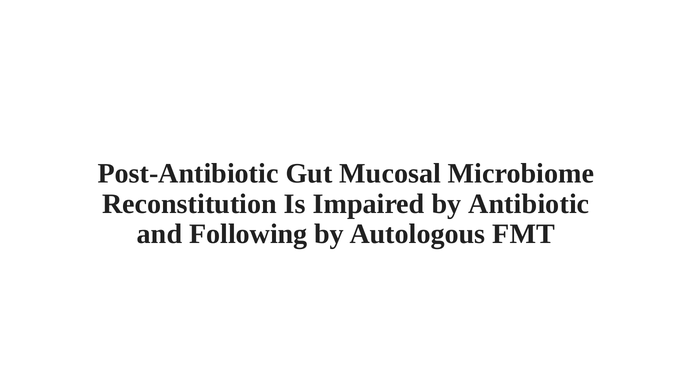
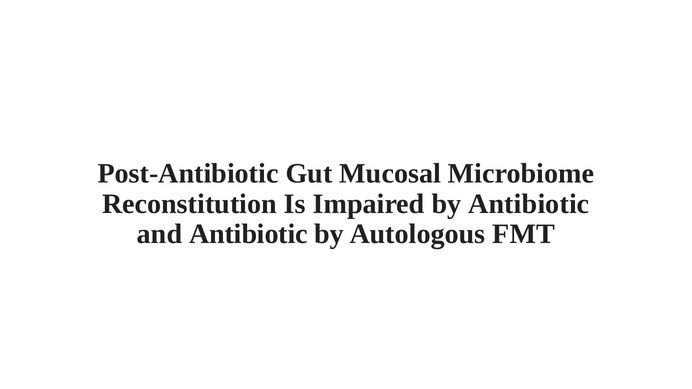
and Following: Following -> Antibiotic (248, 234)
